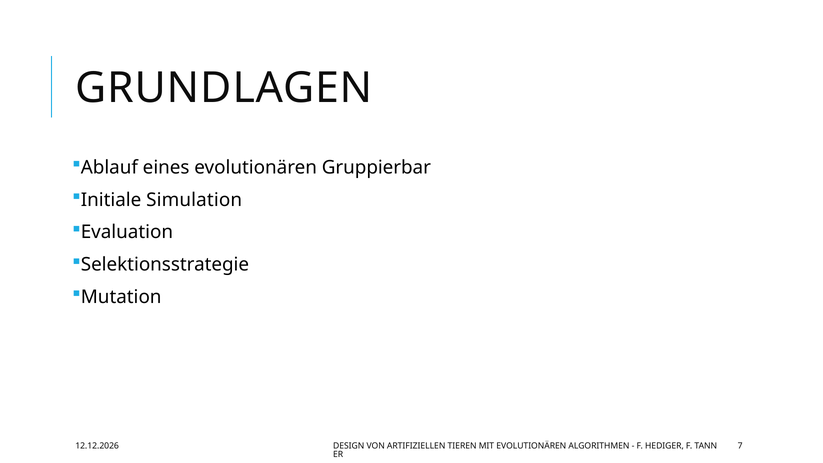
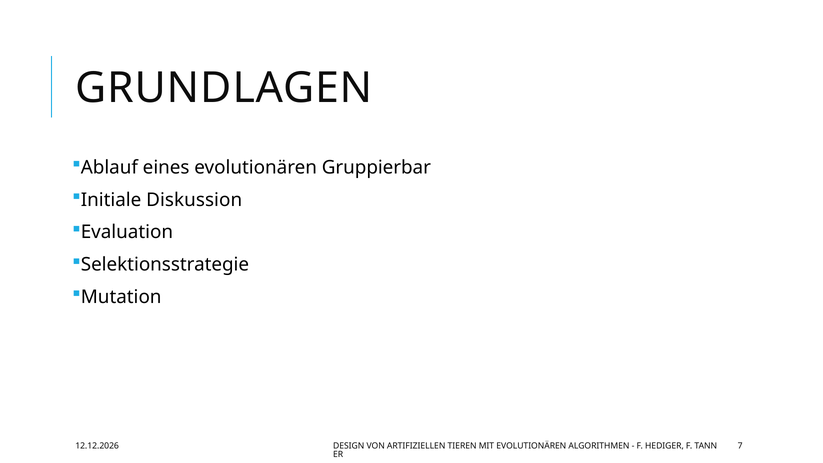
Simulation: Simulation -> Diskussion (194, 200)
